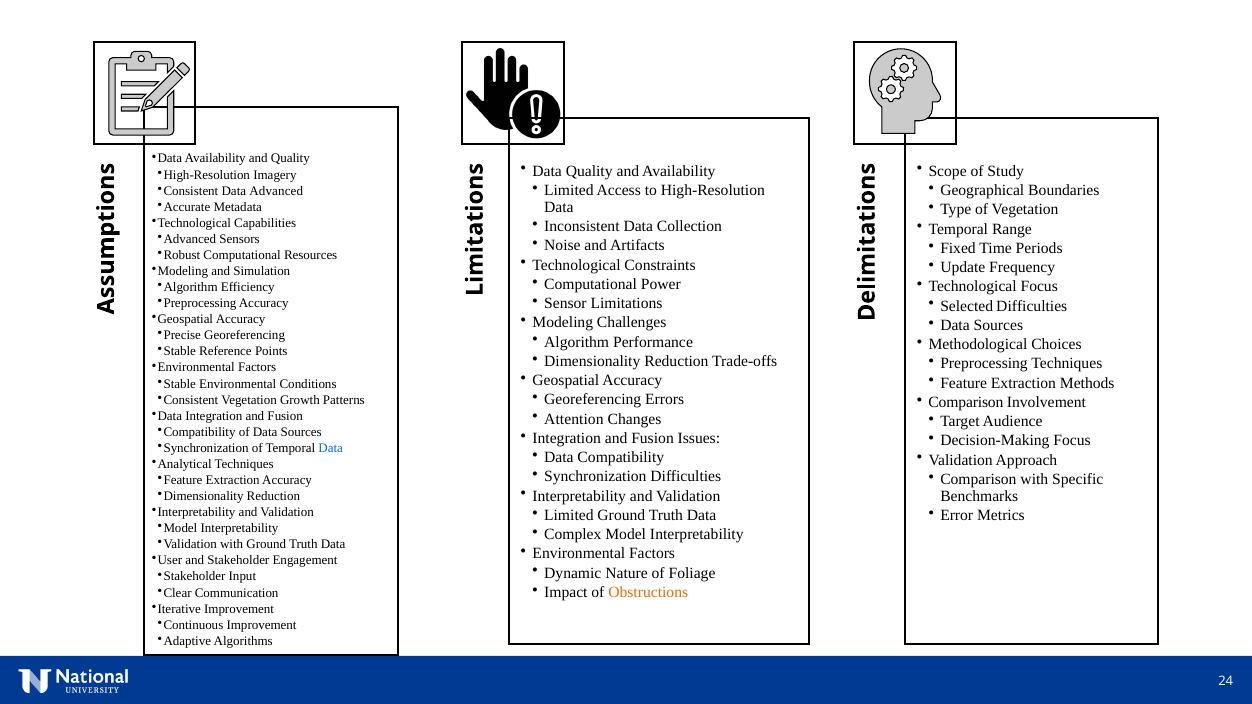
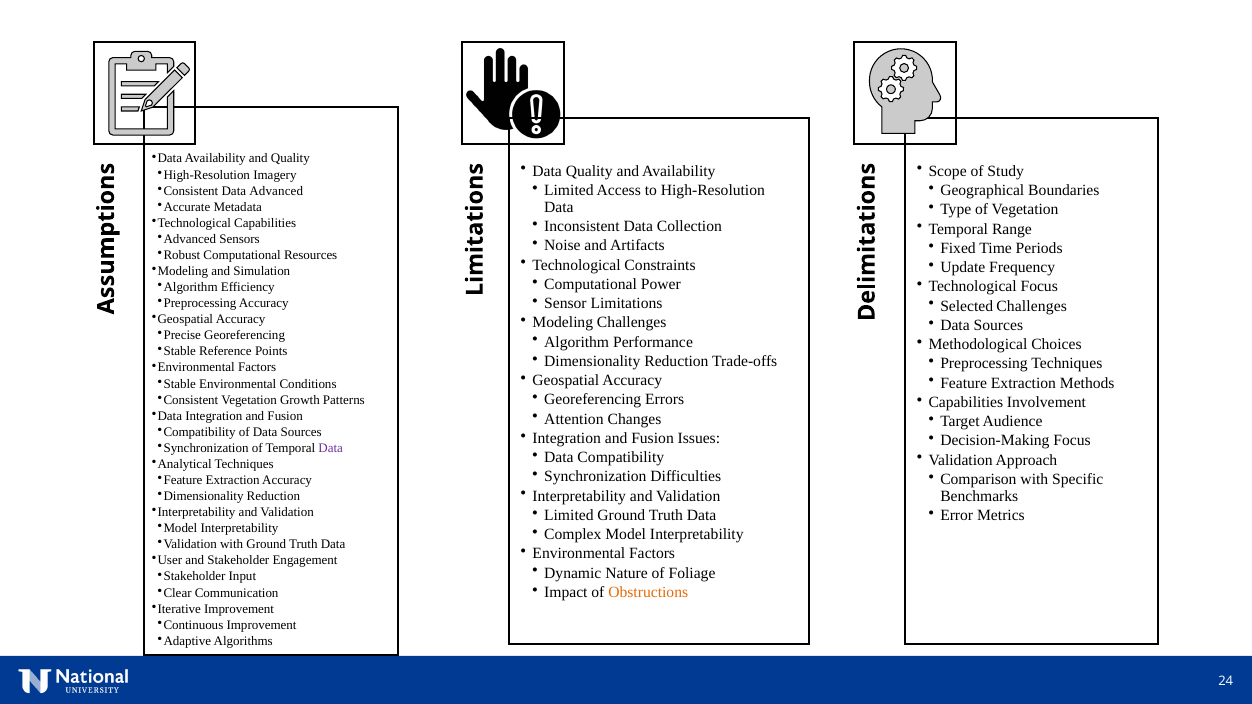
Selected Difficulties: Difficulties -> Challenges (1032, 306)
Comparison: Comparison -> Capabilities (966, 402)
Data colour: blue -> purple (331, 448)
